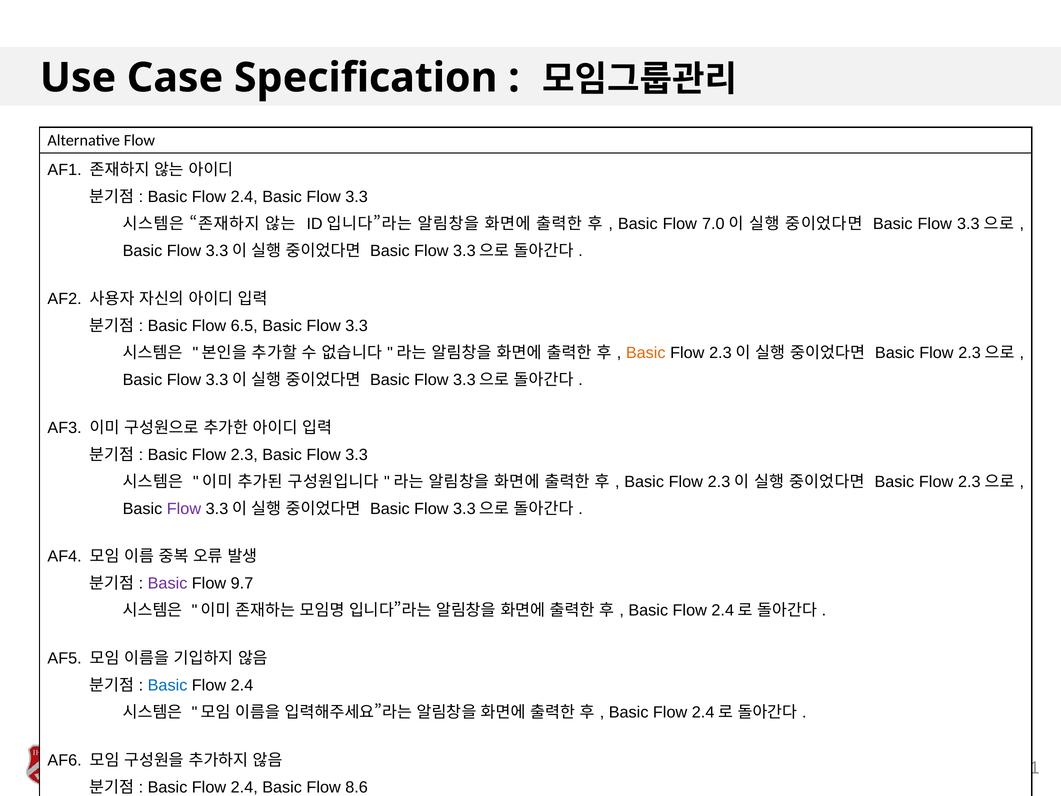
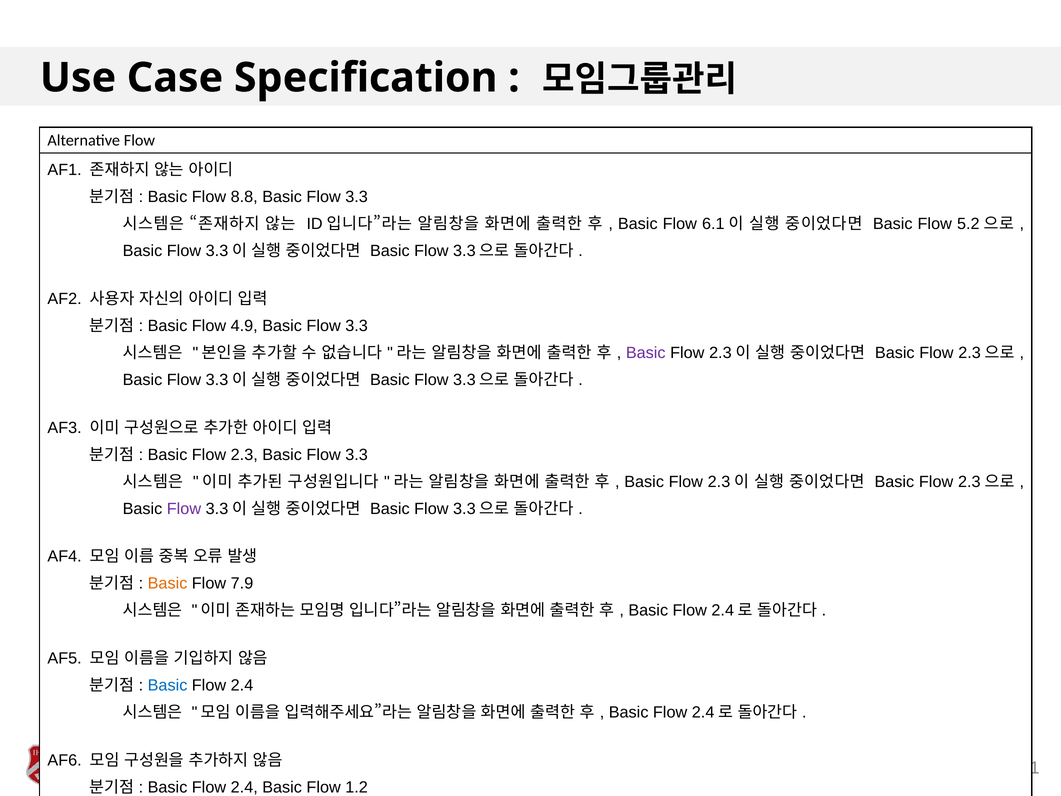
2.4: 2.4 -> 8.8 (244, 197)
7.0: 7.0 -> 6.1 (713, 224)
3.3: 3.3 -> 5.2 (968, 224)
6.5: 6.5 -> 4.9 (244, 326)
Basic colour: orange -> purple (646, 353)
Basic colour: purple -> orange (168, 583)
9.7: 9.7 -> 7.9 (242, 583)
8.6: 8.6 -> 1.2 (357, 787)
